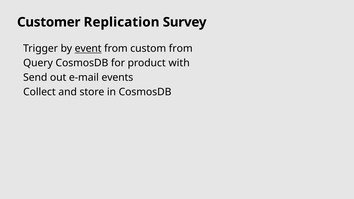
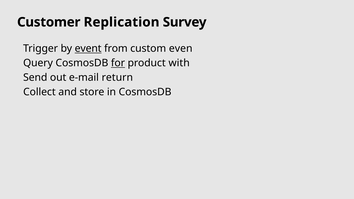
custom from: from -> even (181, 49)
for underline: none -> present (118, 63)
events: events -> return (117, 78)
